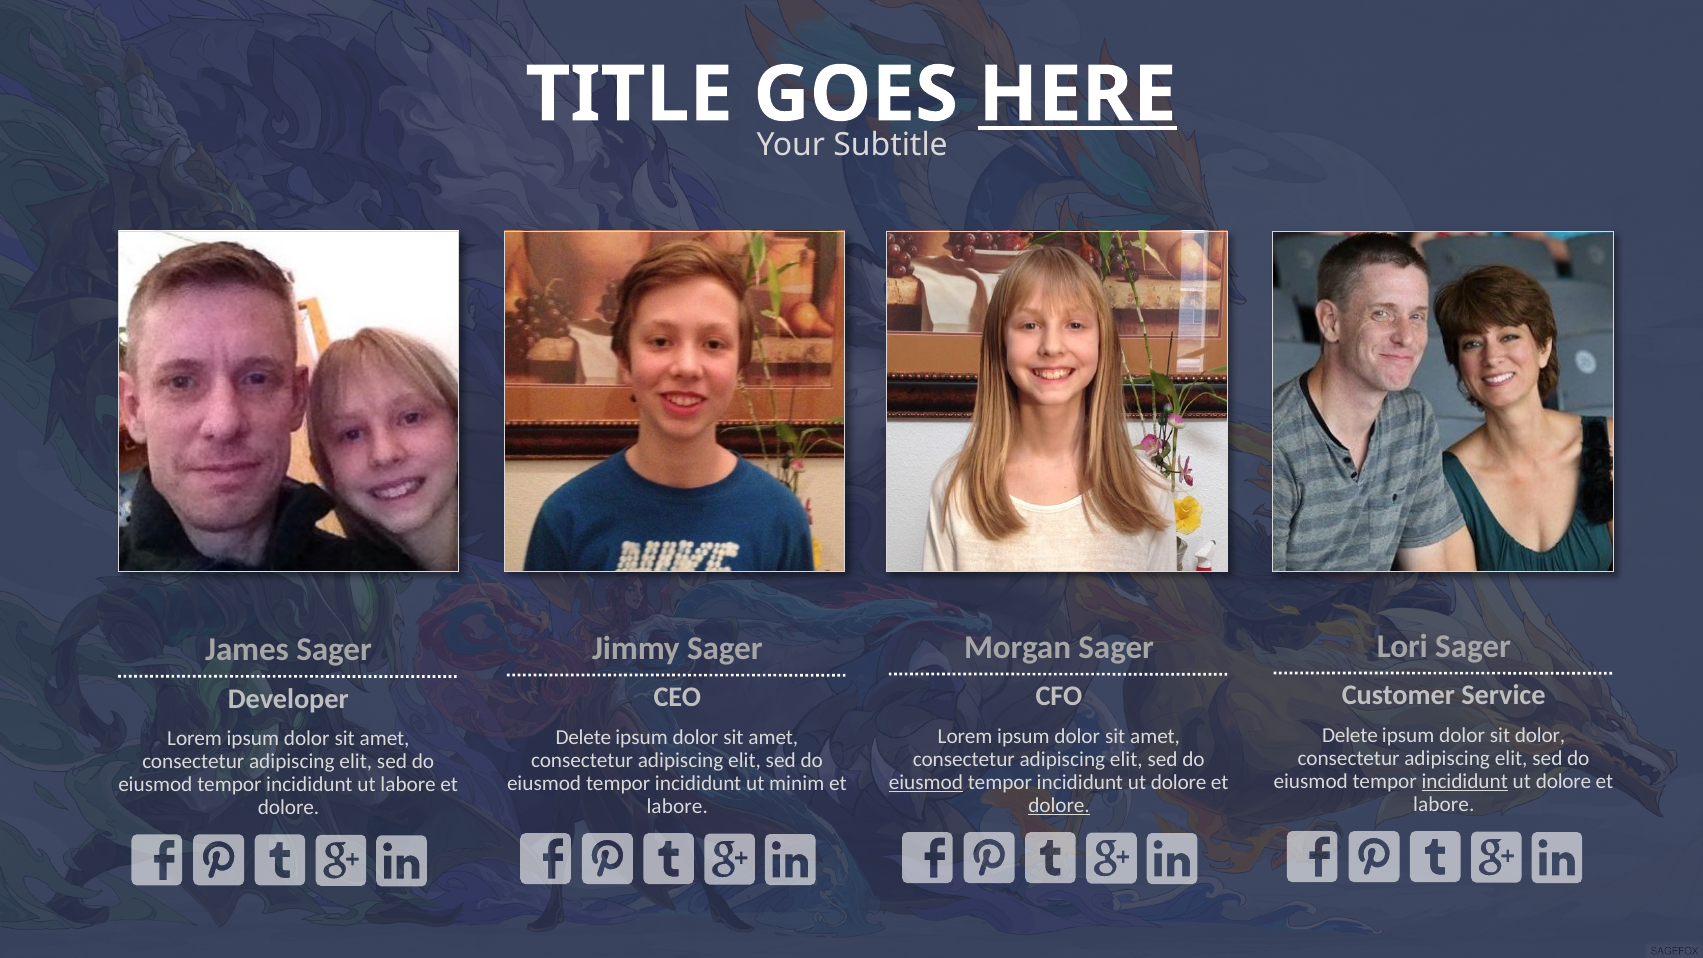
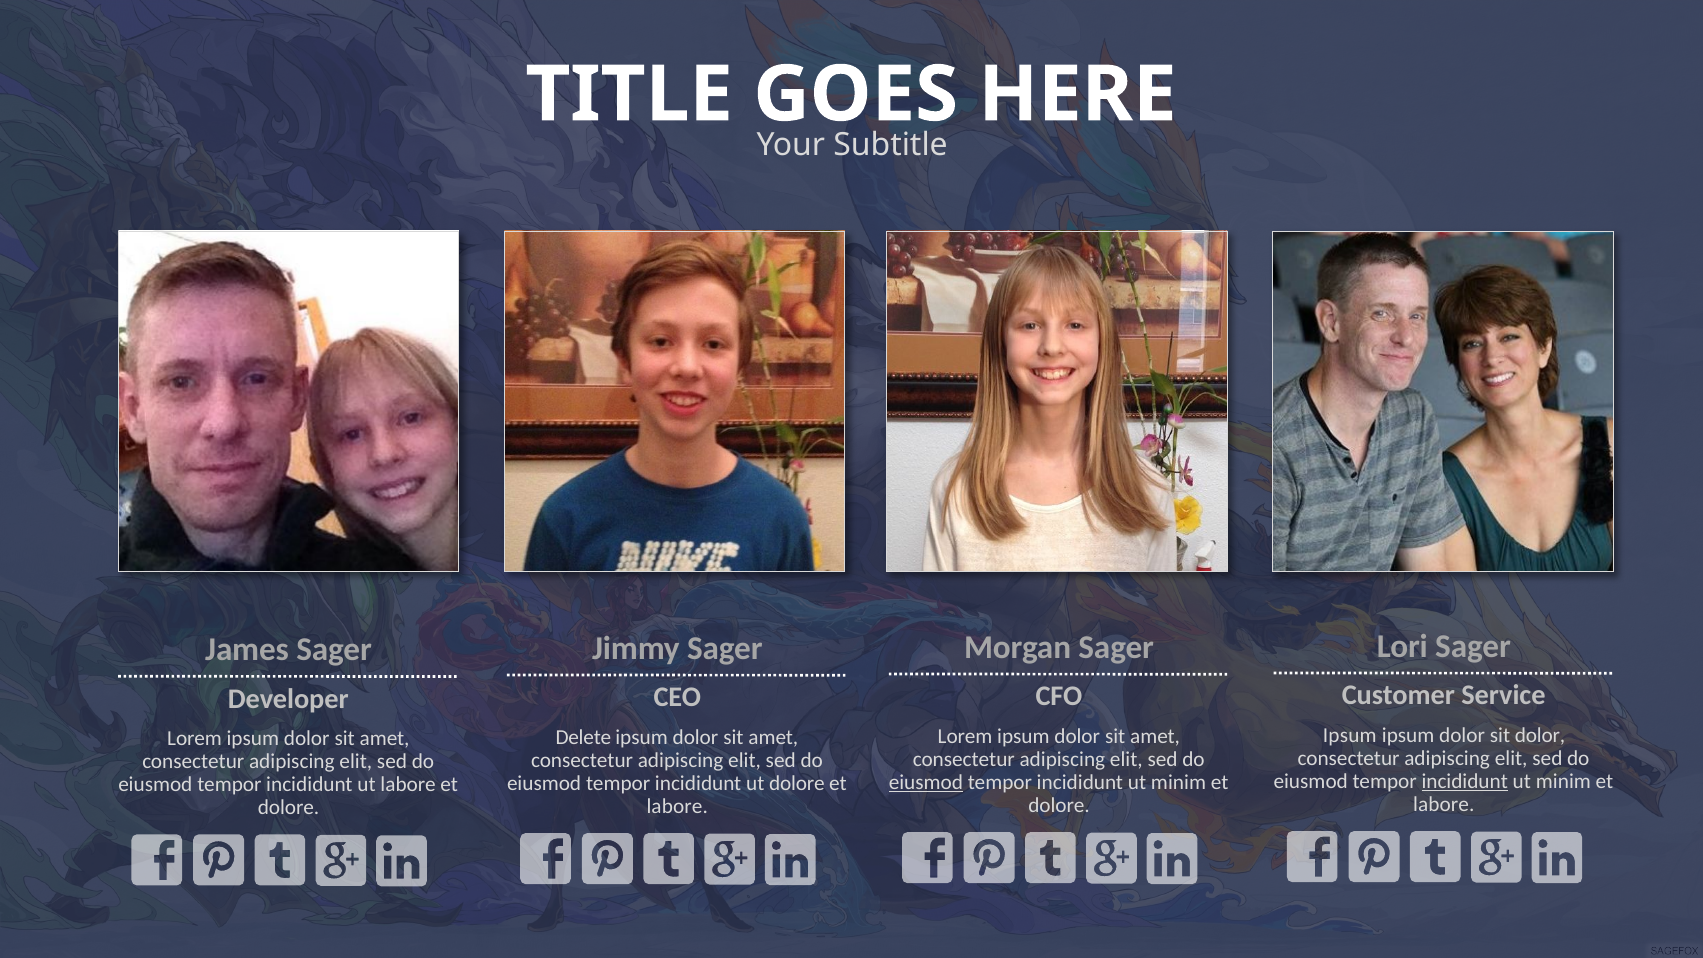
HERE underline: present -> none (1078, 95)
Delete: Delete -> Ipsum (1350, 736)
dolore: dolore -> minim (1563, 782)
dolore: dolore -> minim (1179, 783)
ut minim: minim -> dolore (797, 784)
dolore underline: present -> none (1059, 806)
